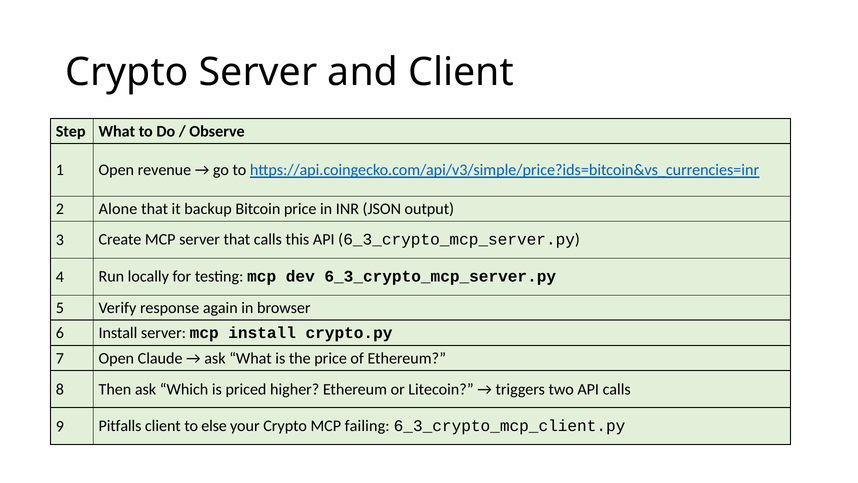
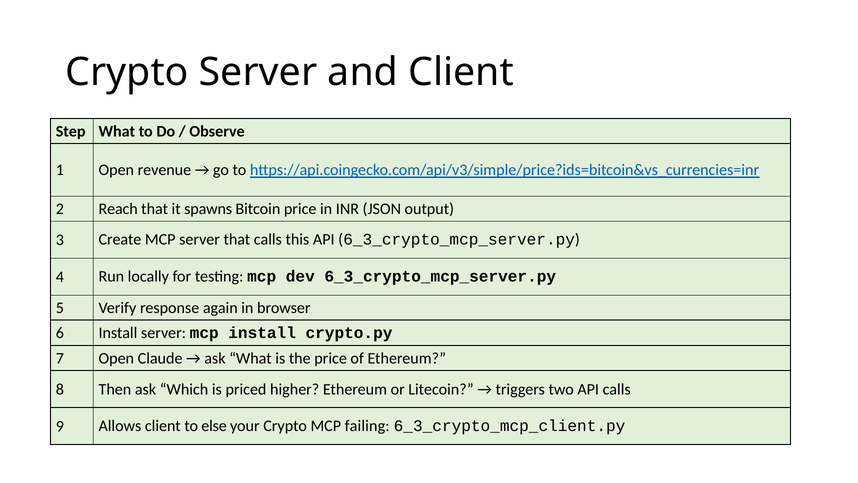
Alone: Alone -> Reach (118, 209)
backup: backup -> spawns (208, 209)
Pitfalls: Pitfalls -> Allows (120, 426)
